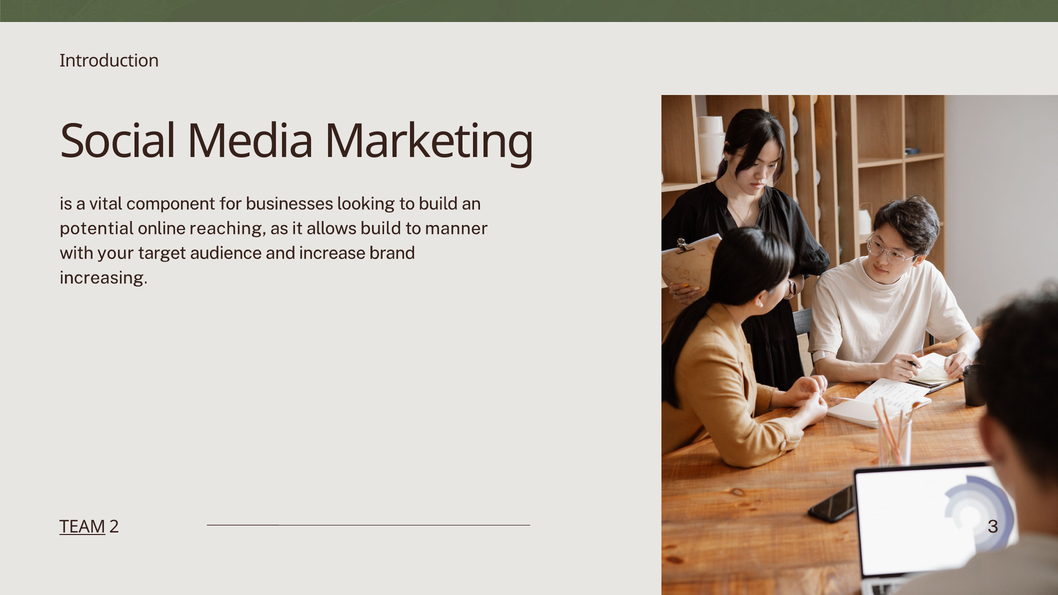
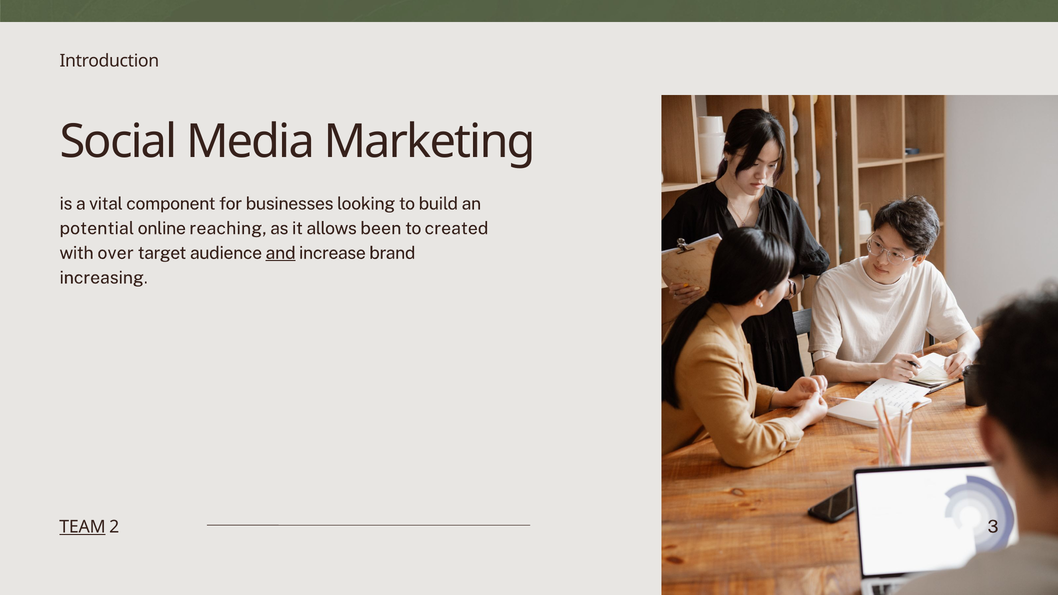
allows build: build -> been (381, 228)
manner: manner -> created (456, 228)
your: your -> over (116, 253)
and underline: none -> present (281, 253)
